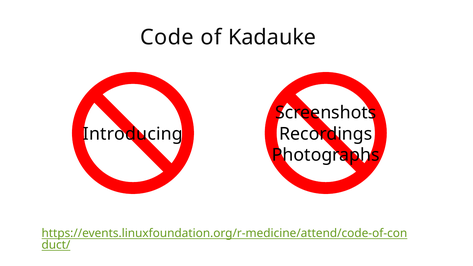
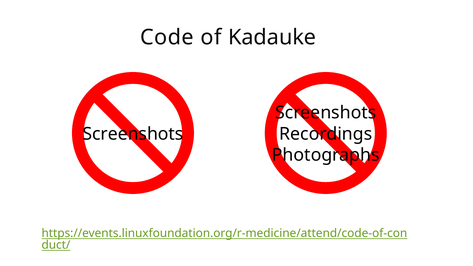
Introducing: Introducing -> Screenshots (133, 134)
